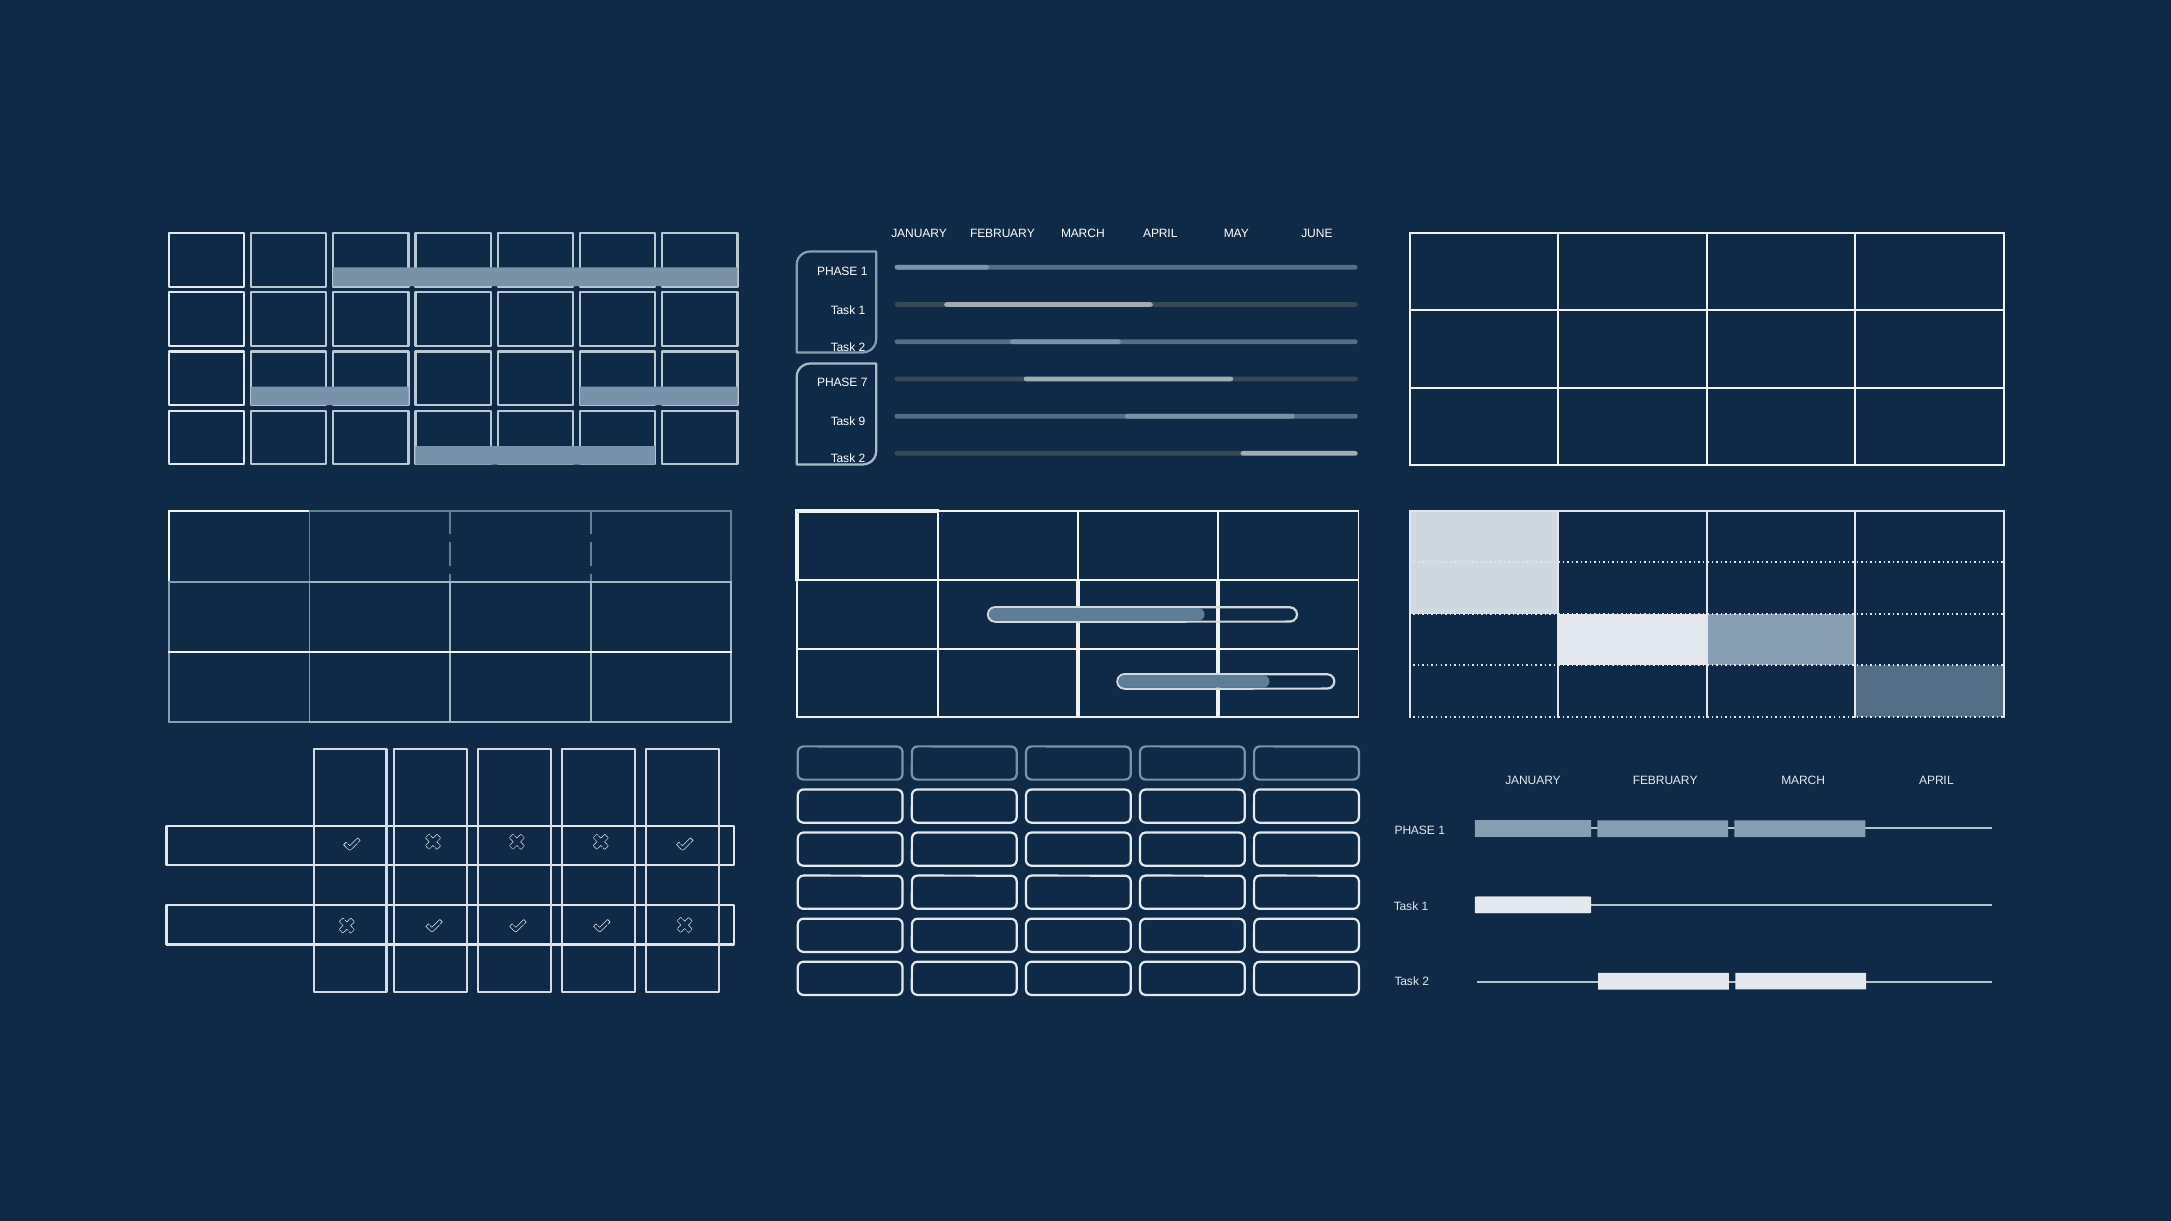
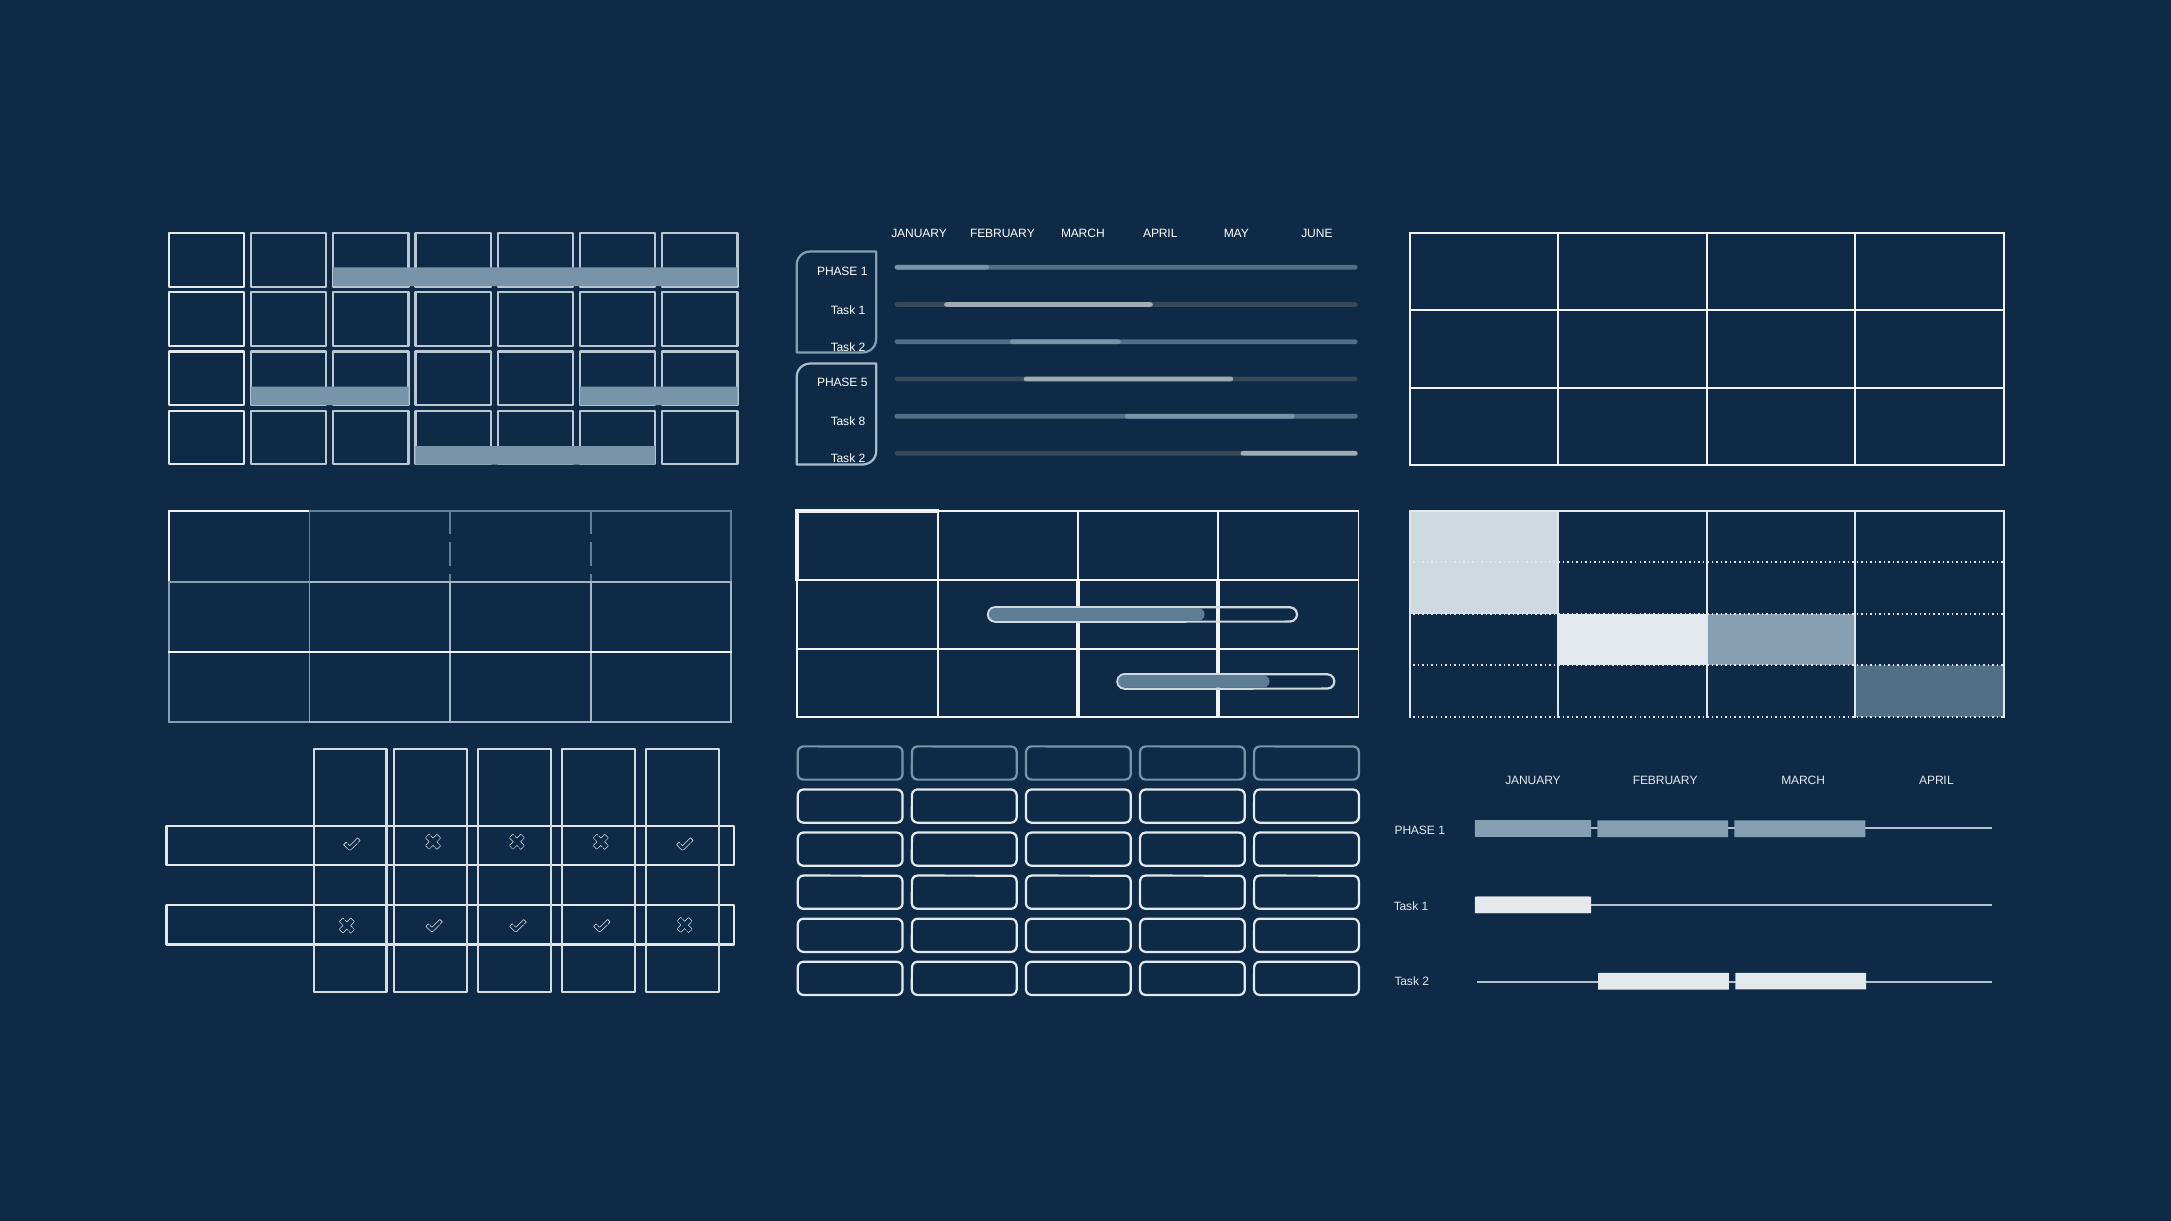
7: 7 -> 5 (864, 382)
9: 9 -> 8 (862, 422)
